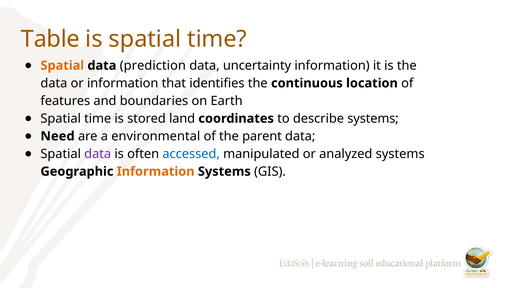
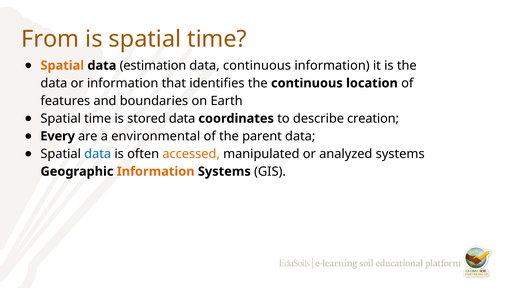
Table: Table -> From (50, 39)
prediction: prediction -> estimation (153, 66)
data uncertainty: uncertainty -> continuous (257, 66)
stored land: land -> data (182, 119)
describe systems: systems -> creation (373, 119)
Need: Need -> Every (58, 136)
data colour: purple -> blue (98, 154)
accessed colour: blue -> orange (191, 154)
